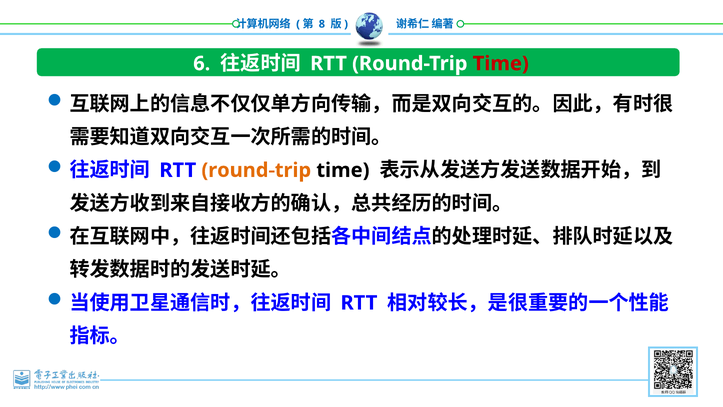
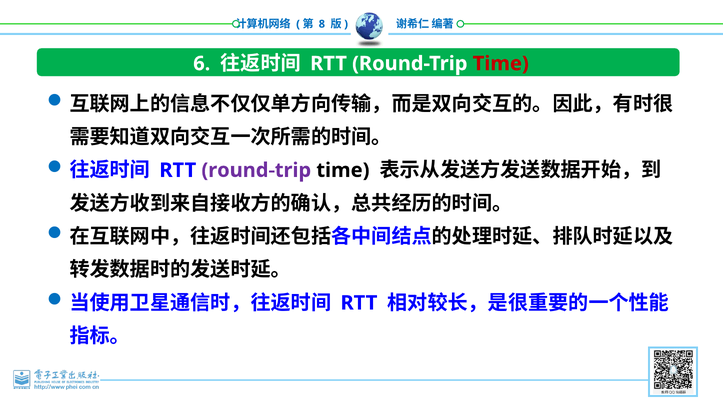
round-trip colour: orange -> purple (256, 170)
